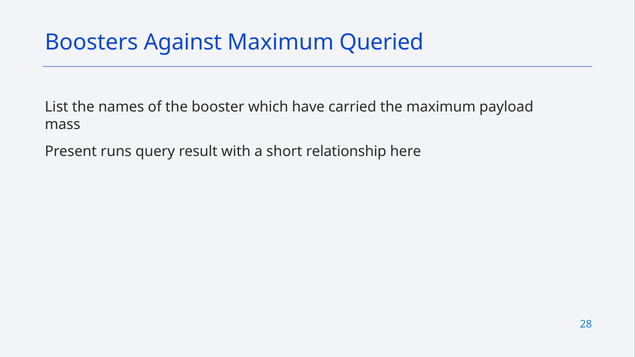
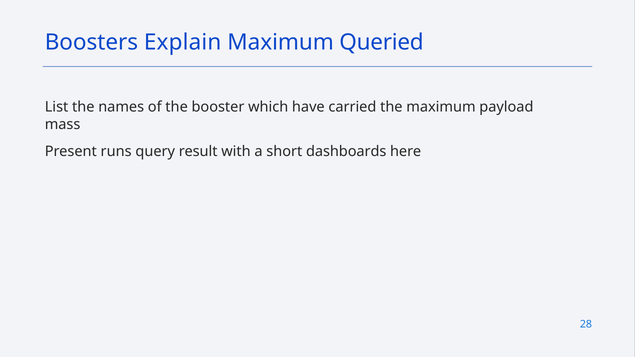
Against: Against -> Explain (183, 42)
relationship: relationship -> dashboards (346, 151)
